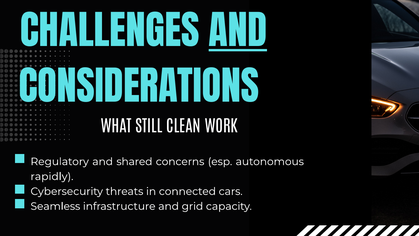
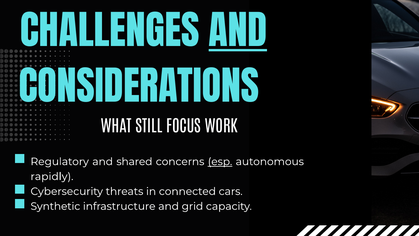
CLEAN: CLEAN -> FOCUS (184, 127)
esp underline: none -> present (220, 161)
Seamless: Seamless -> Synthetic (55, 206)
